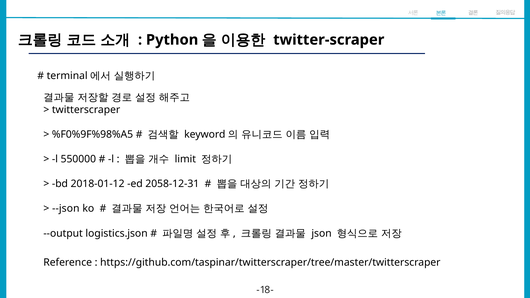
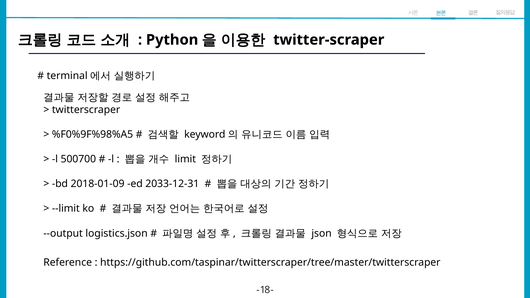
550000: 550000 -> 500700 (78, 159)
2018-01-12: 2018-01-12 -> 2018-01-09 (98, 184)
2058-12-31: 2058-12-31 -> 2033-12-31 (172, 184)
--json: --json -> --limit (66, 209)
